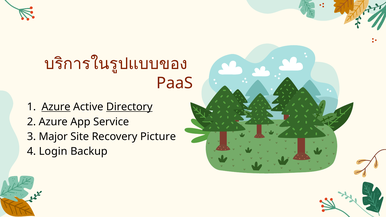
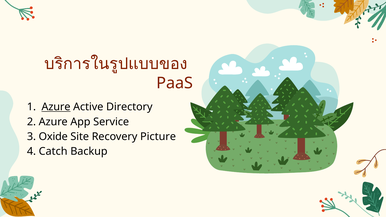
Directory underline: present -> none (129, 107)
Major: Major -> Oxide (53, 137)
Login: Login -> Catch (53, 151)
